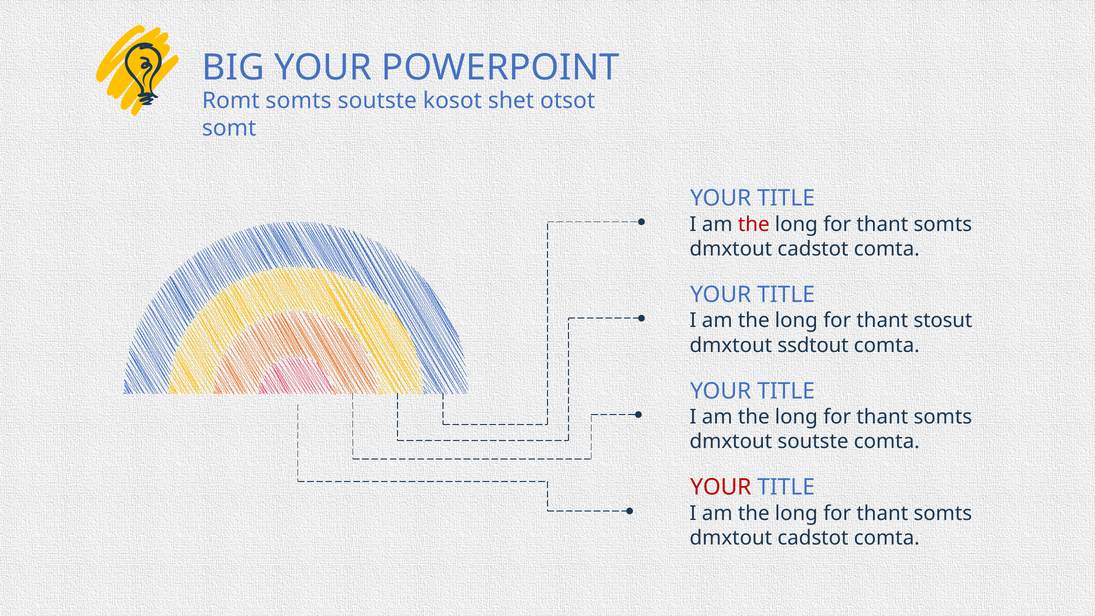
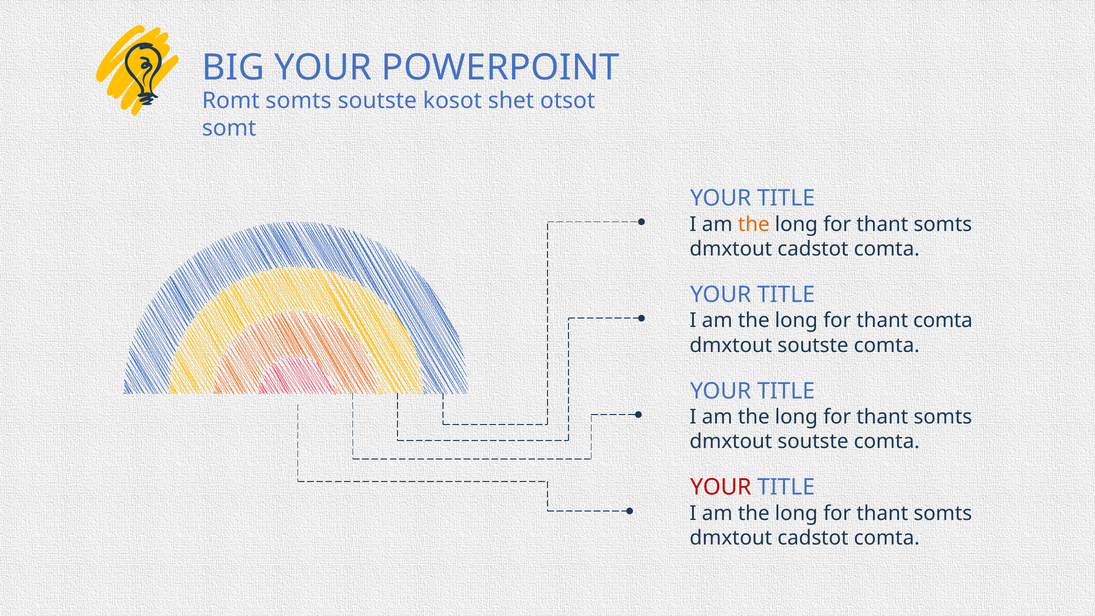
the colour: red -> orange (754, 224)
thant stosut: stosut -> comta (943, 321)
ssdtout: ssdtout -> soutste (813, 345)
